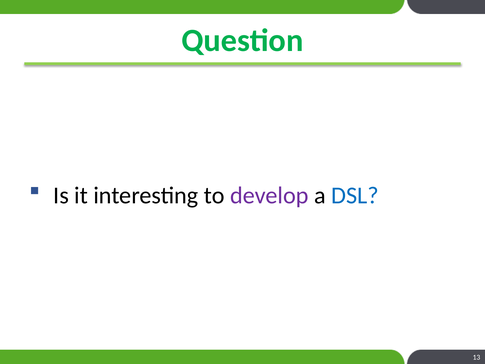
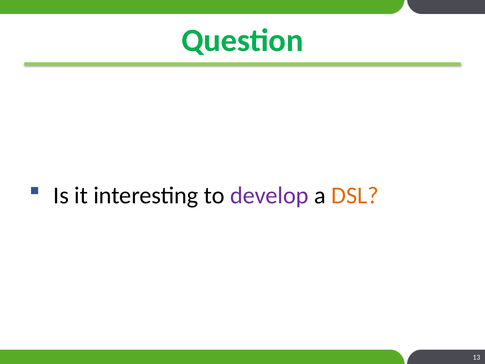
DSL colour: blue -> orange (355, 195)
